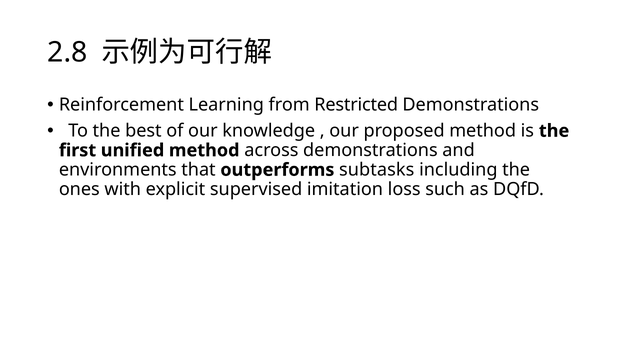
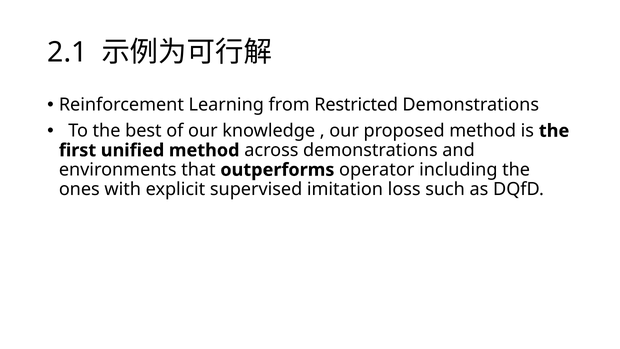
2.8: 2.8 -> 2.1 (67, 52)
subtasks: subtasks -> operator (377, 170)
